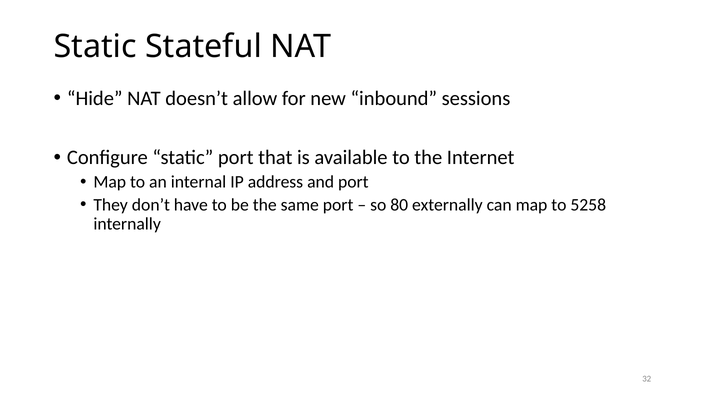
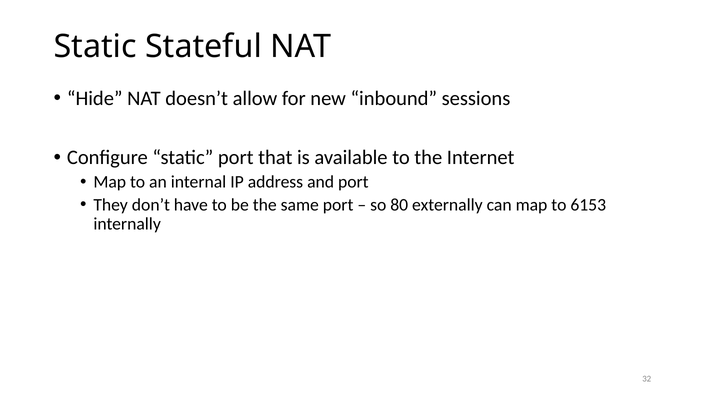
5258: 5258 -> 6153 (588, 204)
